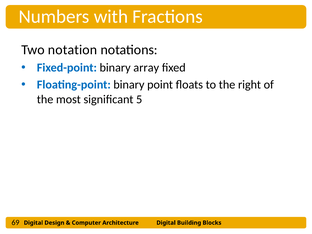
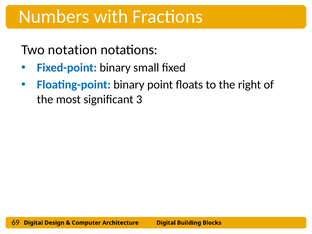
array: array -> small (146, 68)
5: 5 -> 3 (139, 99)
